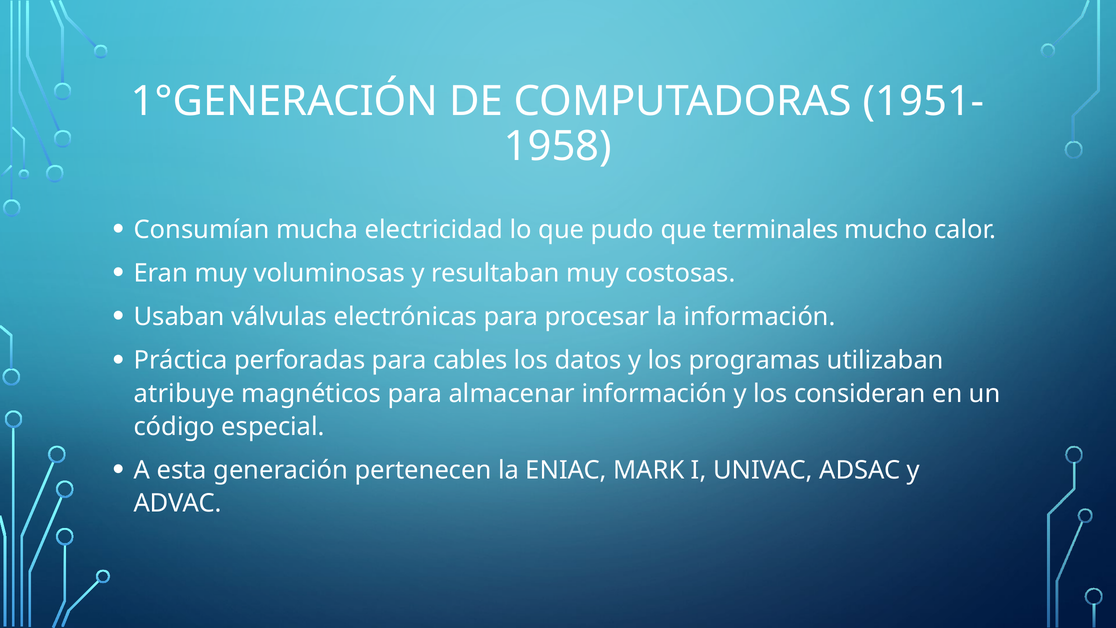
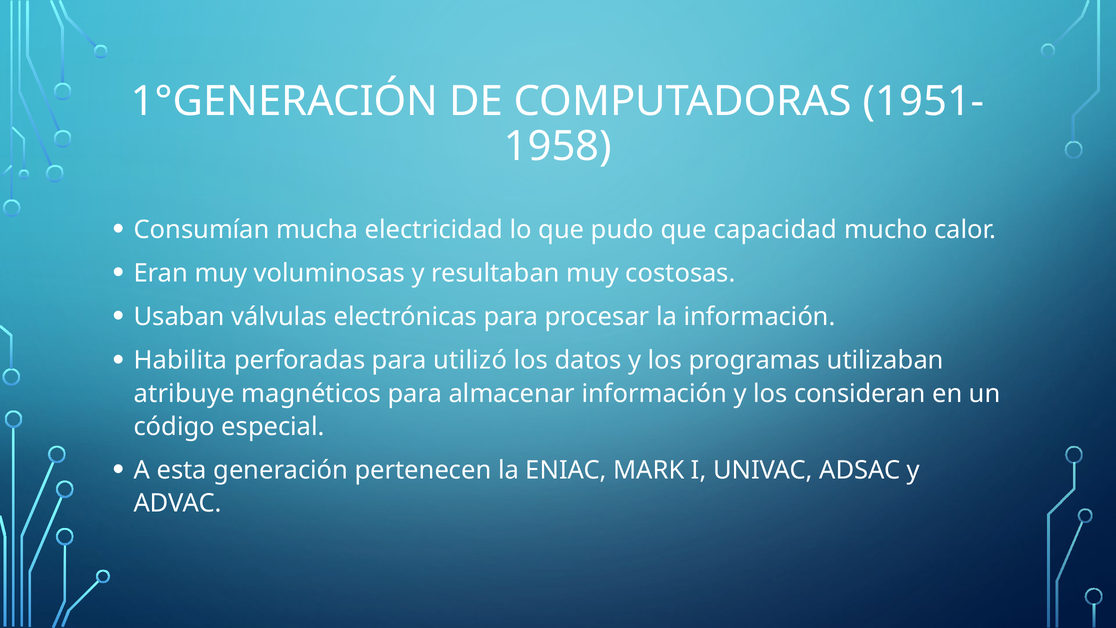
terminales: terminales -> capacidad (775, 230)
Práctica: Práctica -> Habilita (181, 360)
cables: cables -> utilizó (470, 360)
